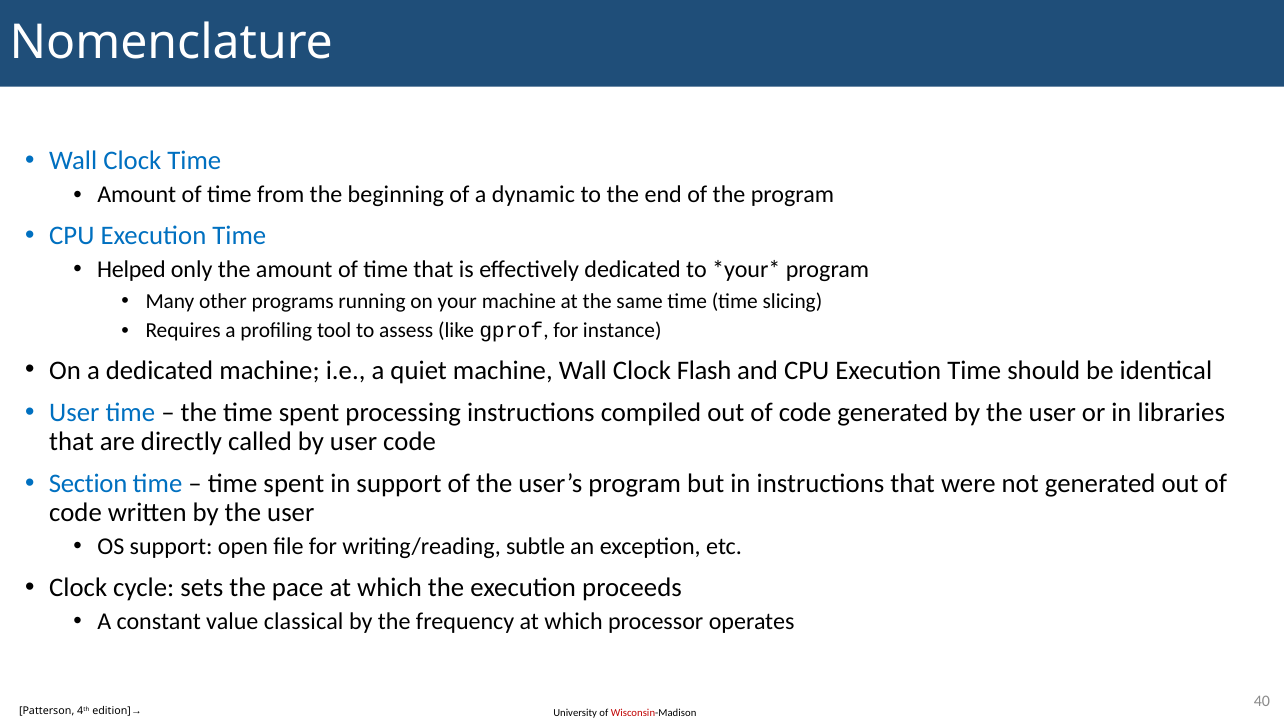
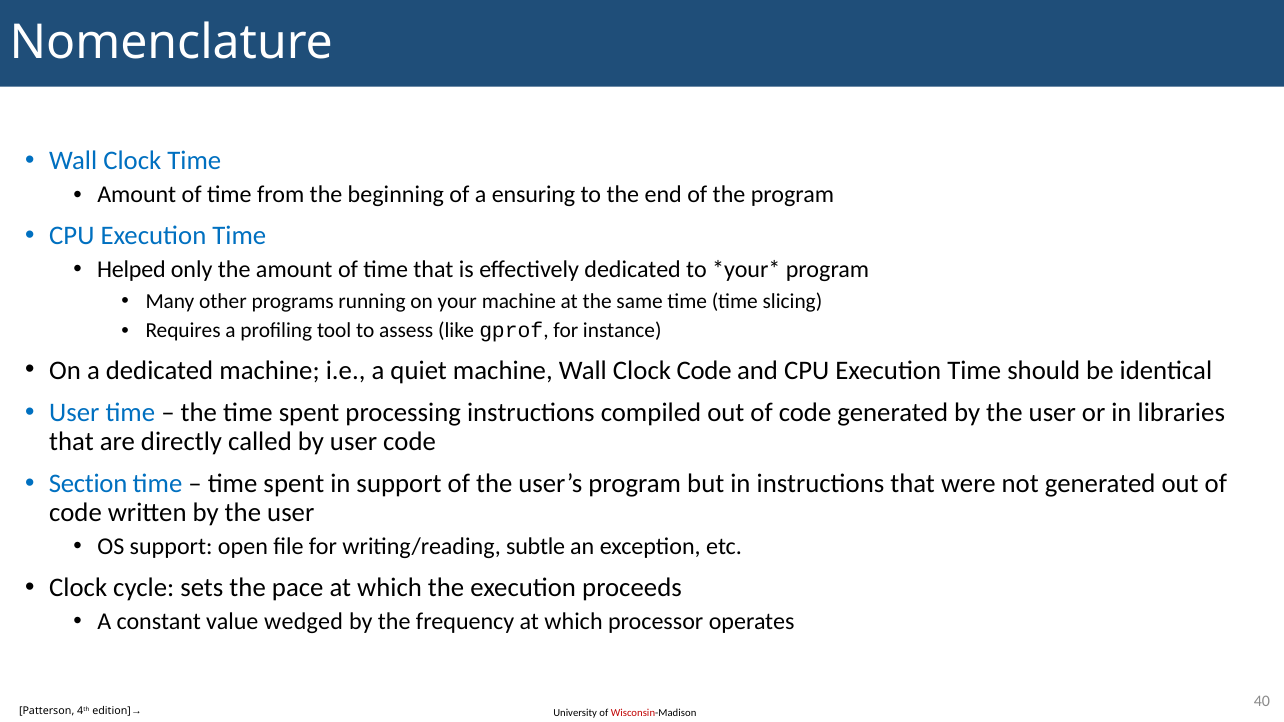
dynamic: dynamic -> ensuring (534, 195)
Clock Flash: Flash -> Code (704, 370)
classical: classical -> wedged (304, 622)
